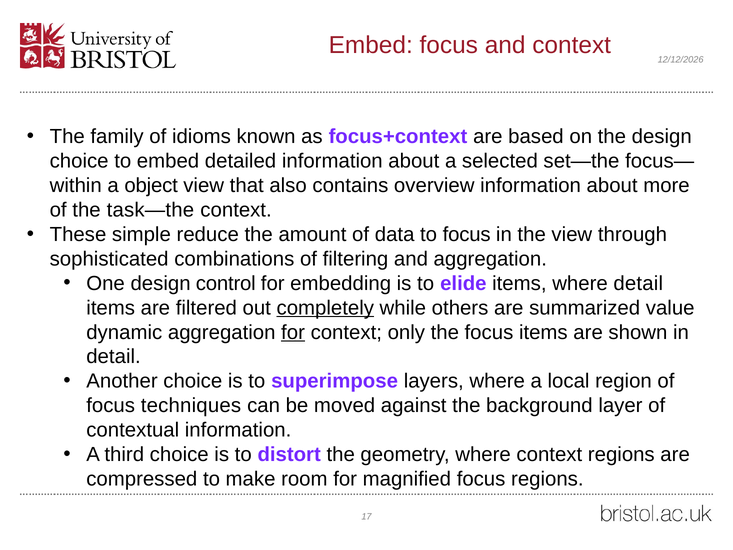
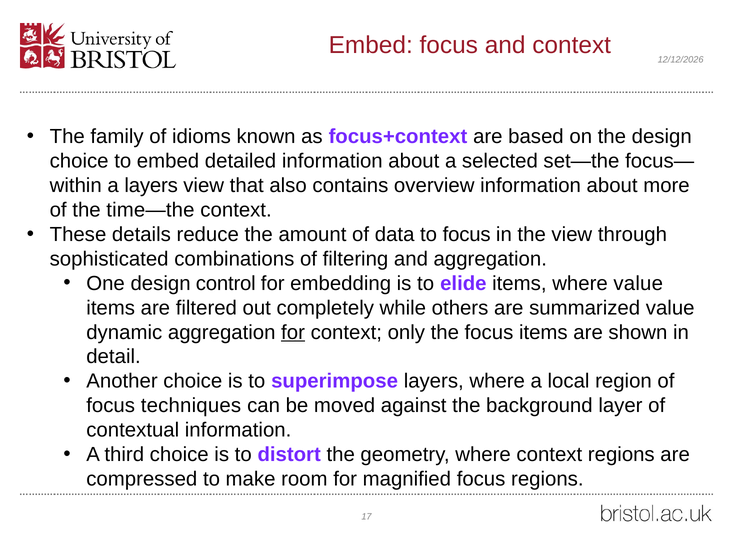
a object: object -> layers (151, 185)
task—the: task—the -> time—the (150, 210)
simple: simple -> details (141, 234)
where detail: detail -> value (638, 283)
completely underline: present -> none (325, 308)
